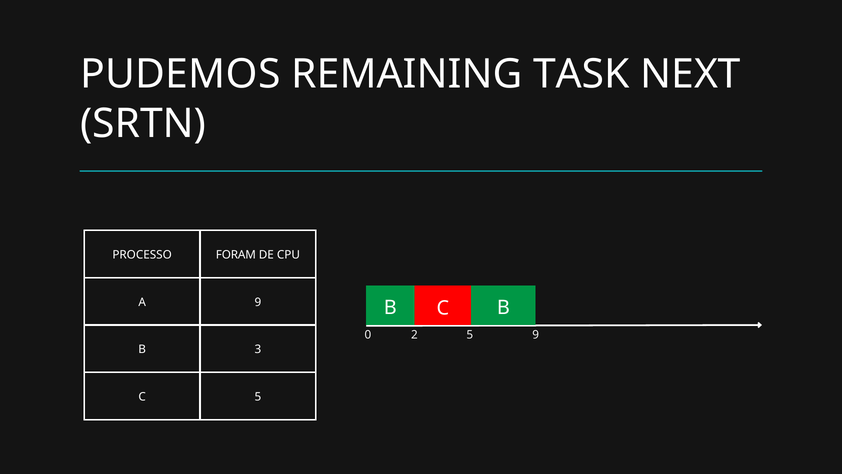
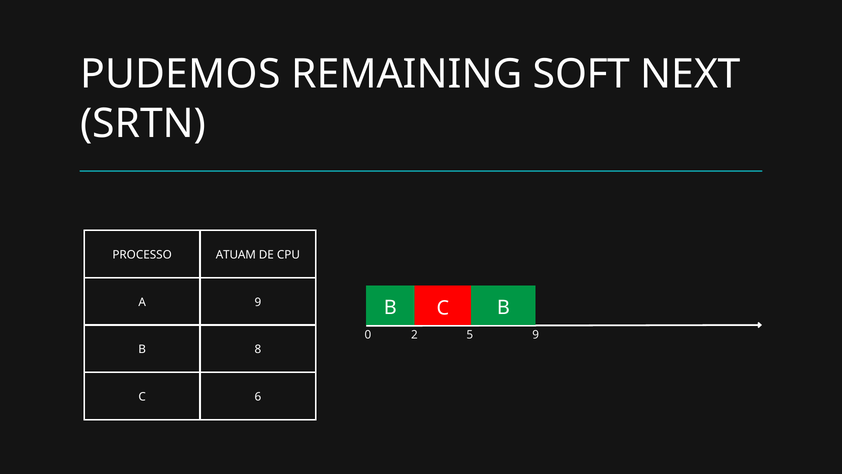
TASK: TASK -> SOFT (582, 74)
FORAM: FORAM -> ATUAM (236, 255)
3: 3 -> 8 (258, 349)
5: 5 -> 6 (258, 397)
